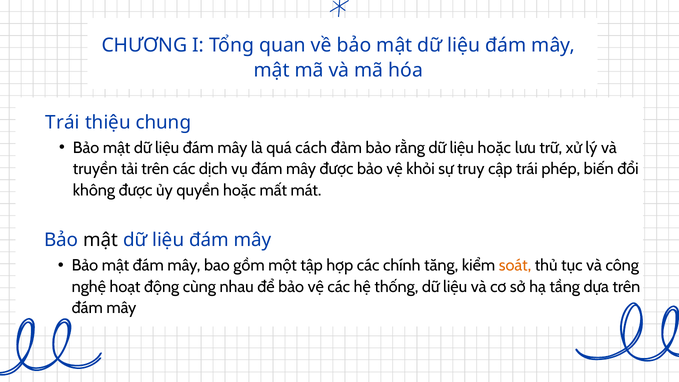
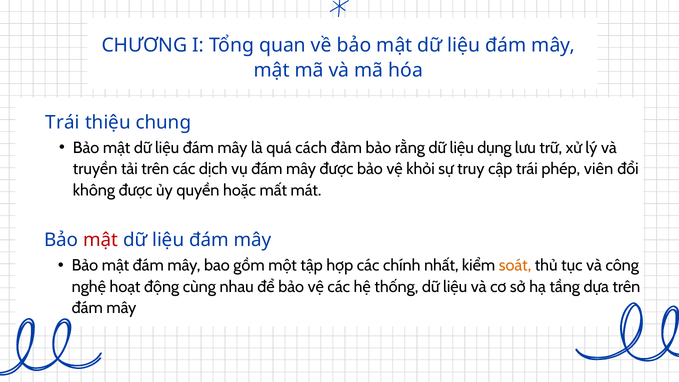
liệu hoặc: hoặc -> dụng (494, 148)
biến: biến -> viên (599, 169)
mật colour: black -> red (101, 240)
tăng: tăng -> nhất (441, 265)
